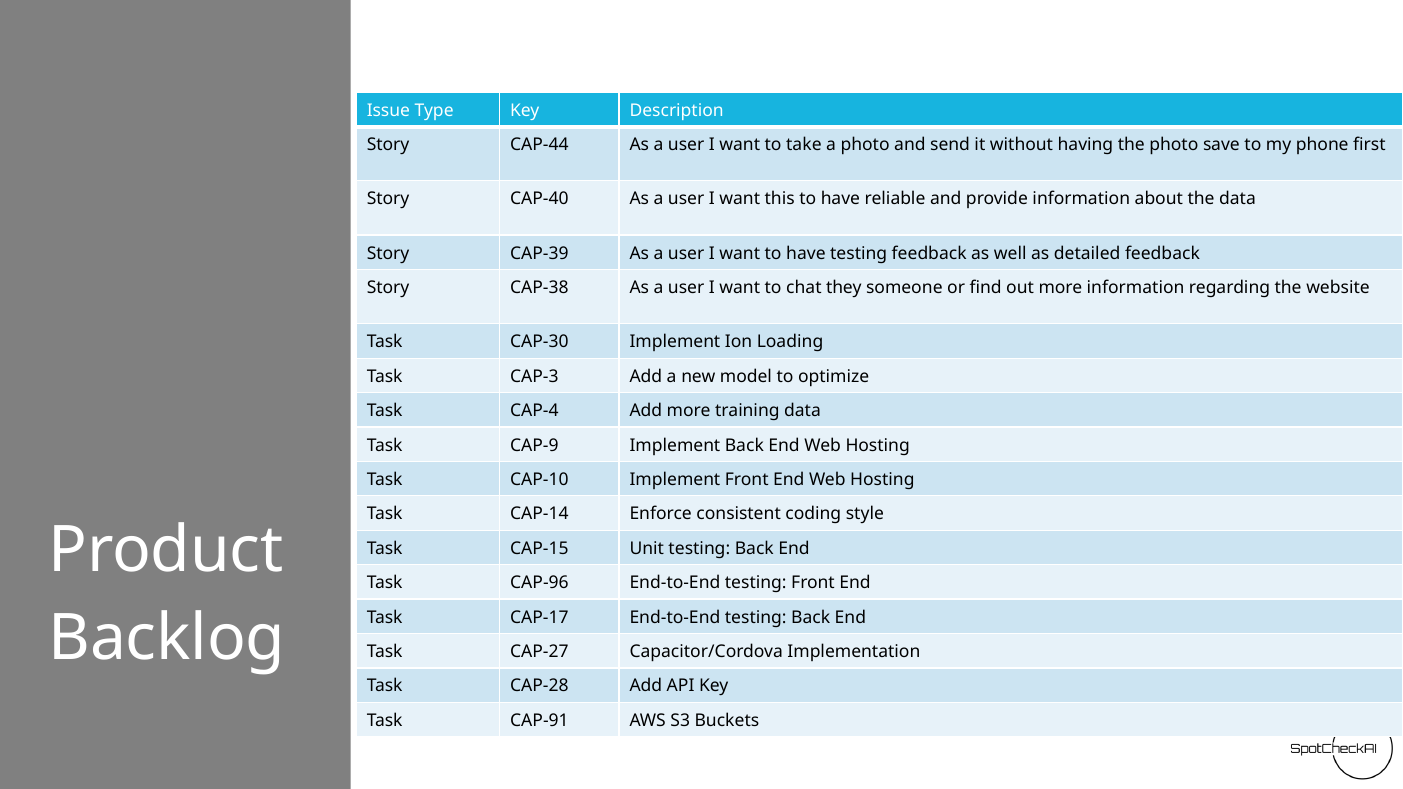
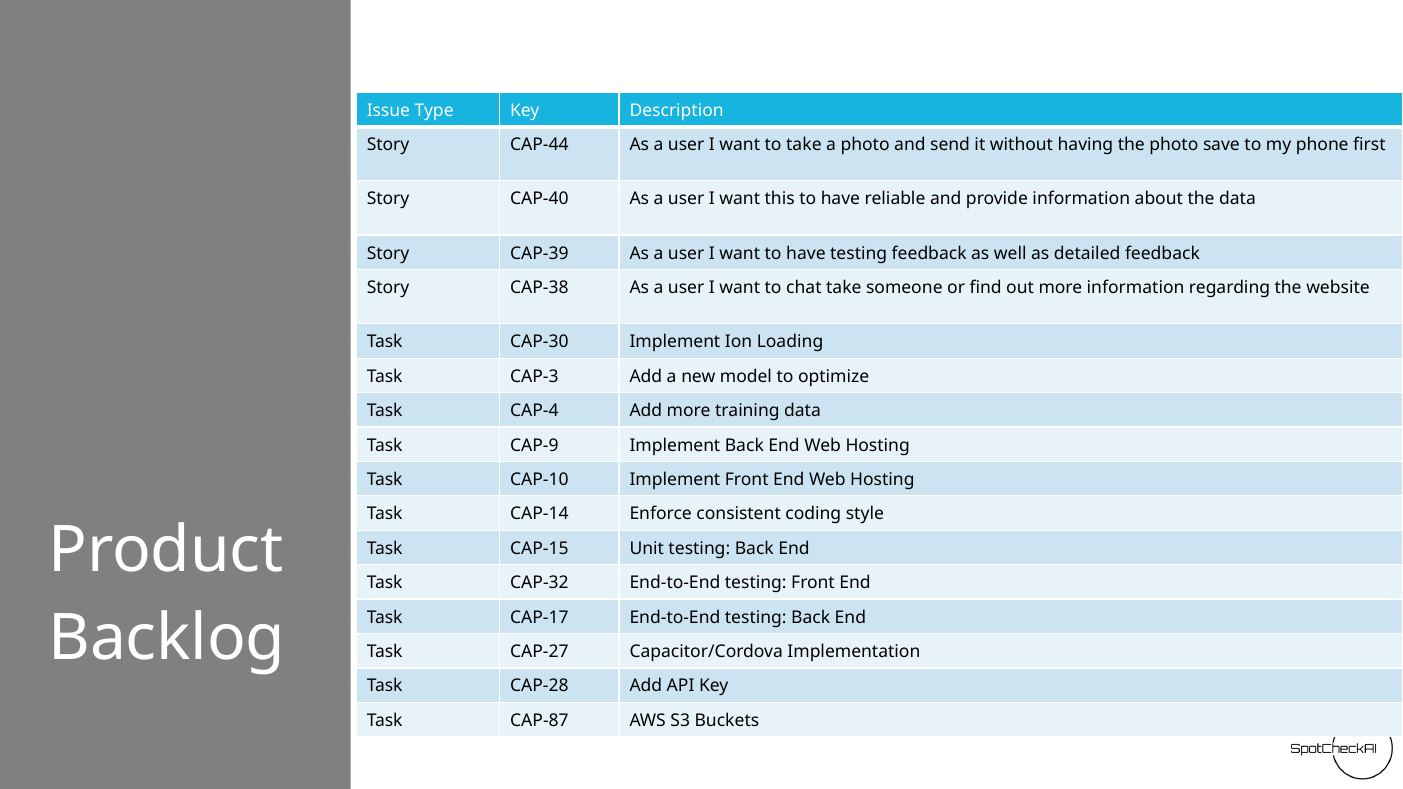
chat they: they -> take (844, 288)
CAP-96: CAP-96 -> CAP-32 (539, 583)
CAP-91: CAP-91 -> CAP-87 (539, 721)
